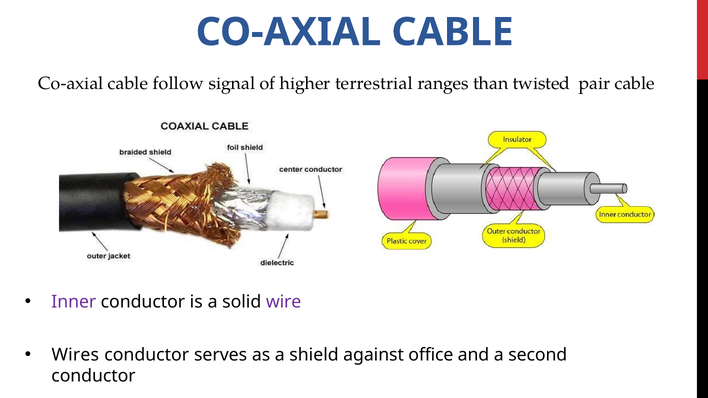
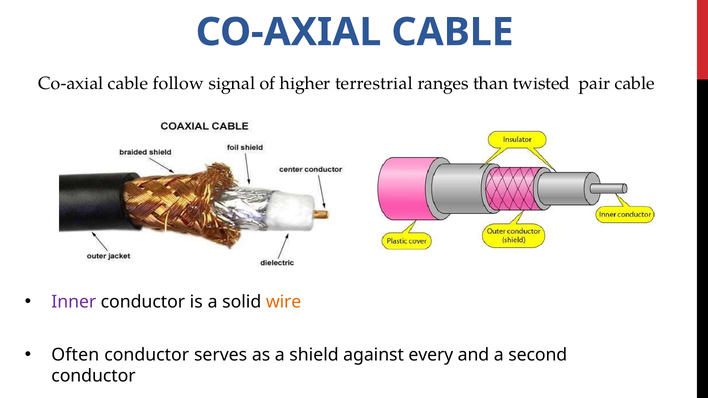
wire colour: purple -> orange (284, 302)
Wires: Wires -> Often (75, 355)
office: office -> every (431, 355)
